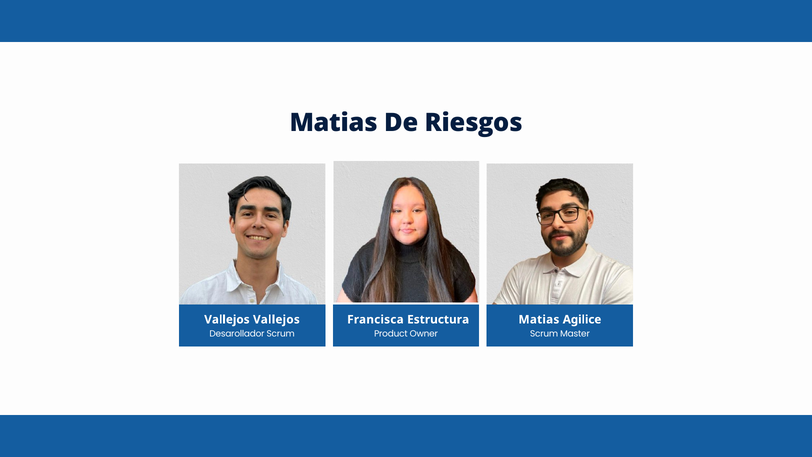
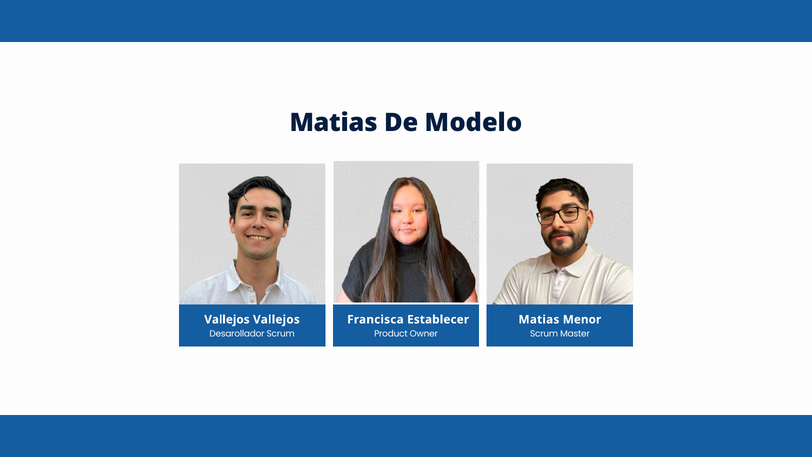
Riesgos: Riesgos -> Modelo (474, 123)
Estructura: Estructura -> Establecer (438, 319)
Agilice: Agilice -> Menor (582, 319)
